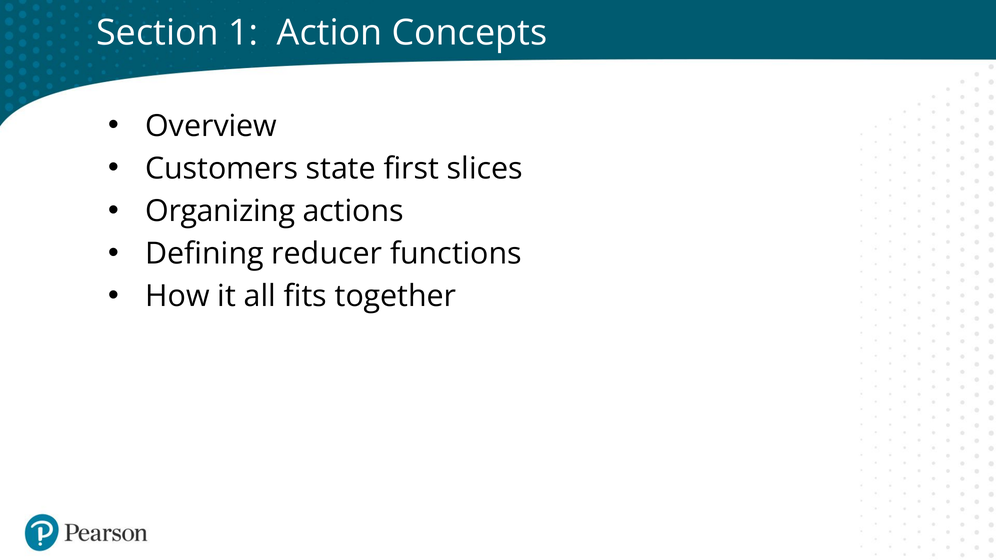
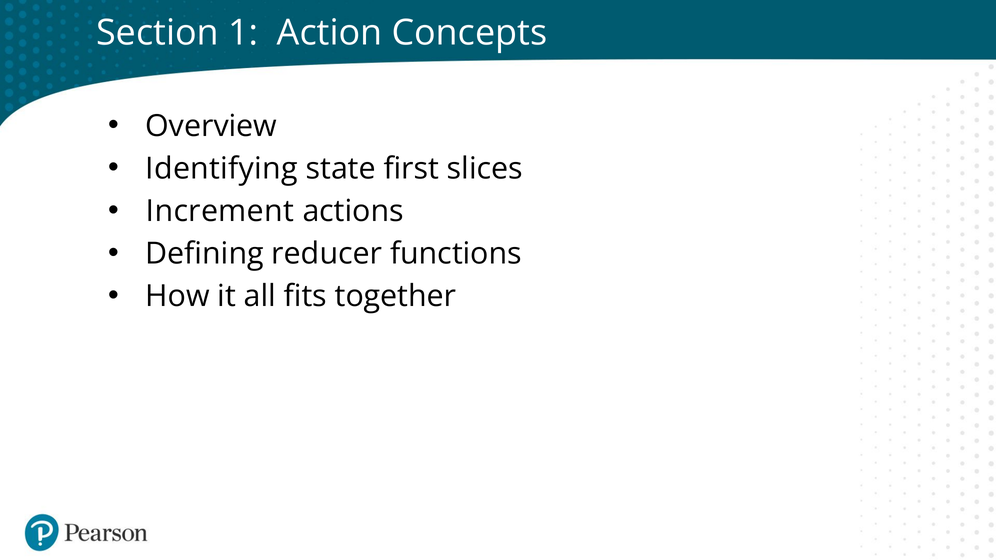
Customers: Customers -> Identifying (222, 169)
Organizing: Organizing -> Increment (220, 211)
